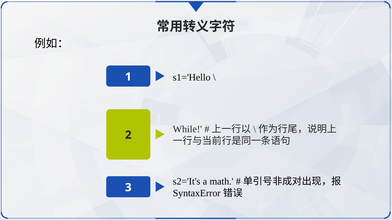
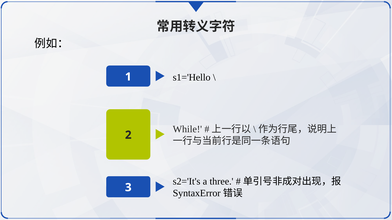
math: math -> three (221, 182)
